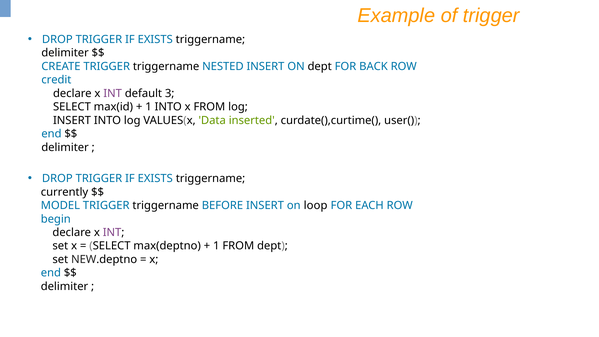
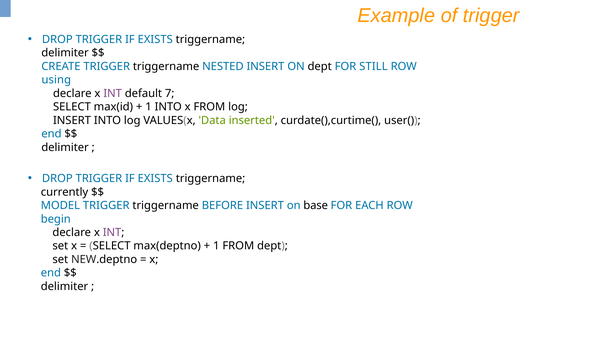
BACK: BACK -> STILL (373, 66)
credit: credit -> using (56, 80)
3: 3 -> 7 (170, 93)
loop: loop -> base (316, 205)
